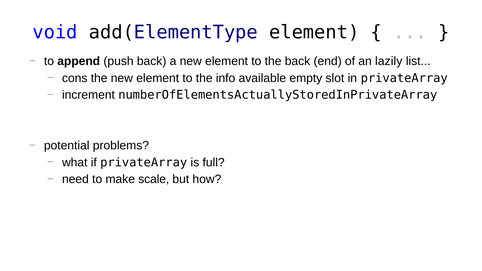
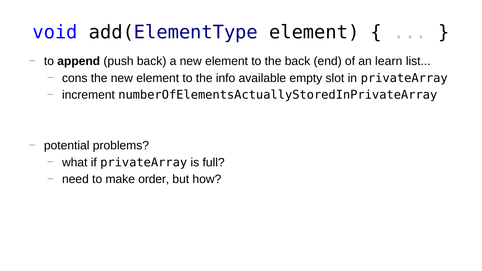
lazily: lazily -> learn (389, 61)
scale: scale -> order (154, 179)
